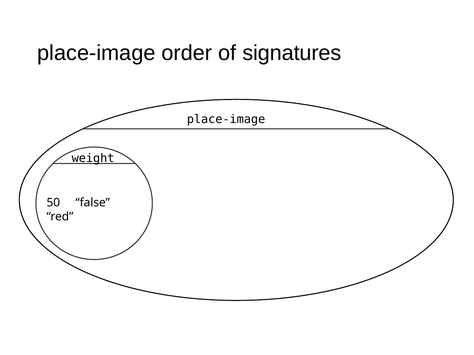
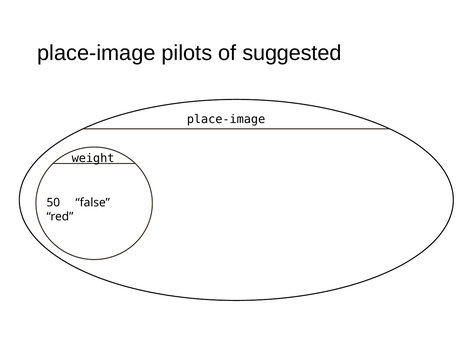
order: order -> pilots (187, 53)
signatures: signatures -> suggested (292, 53)
